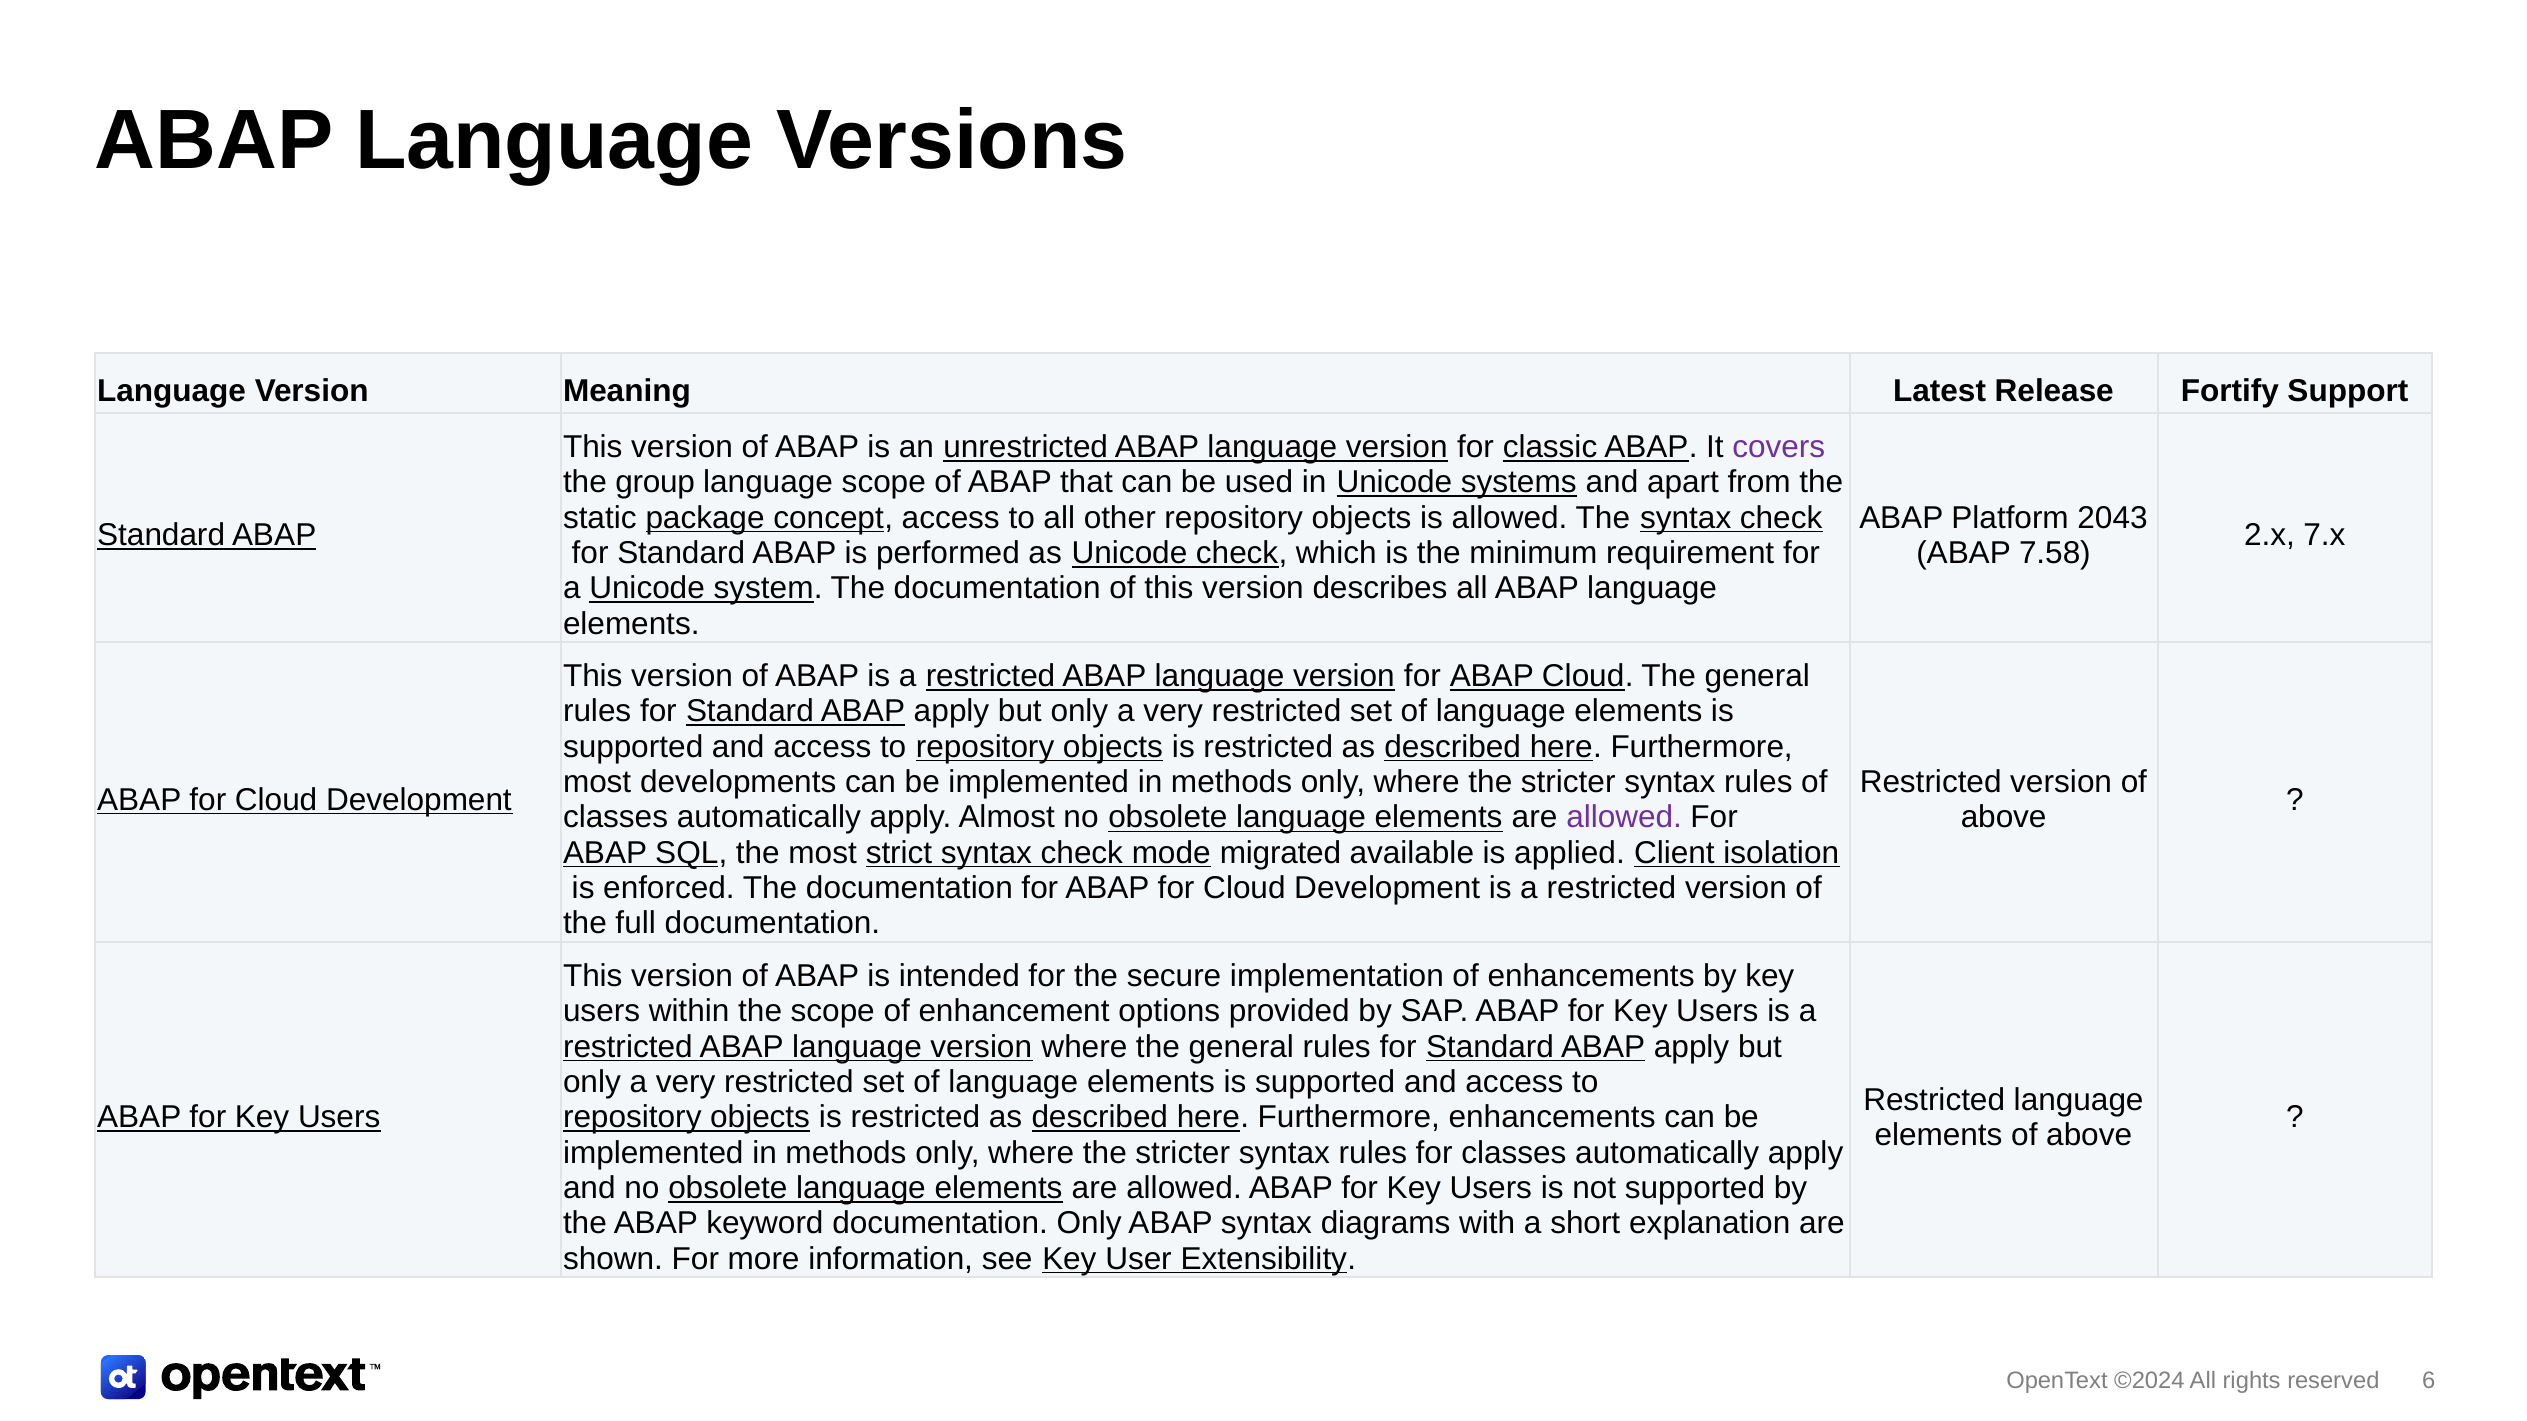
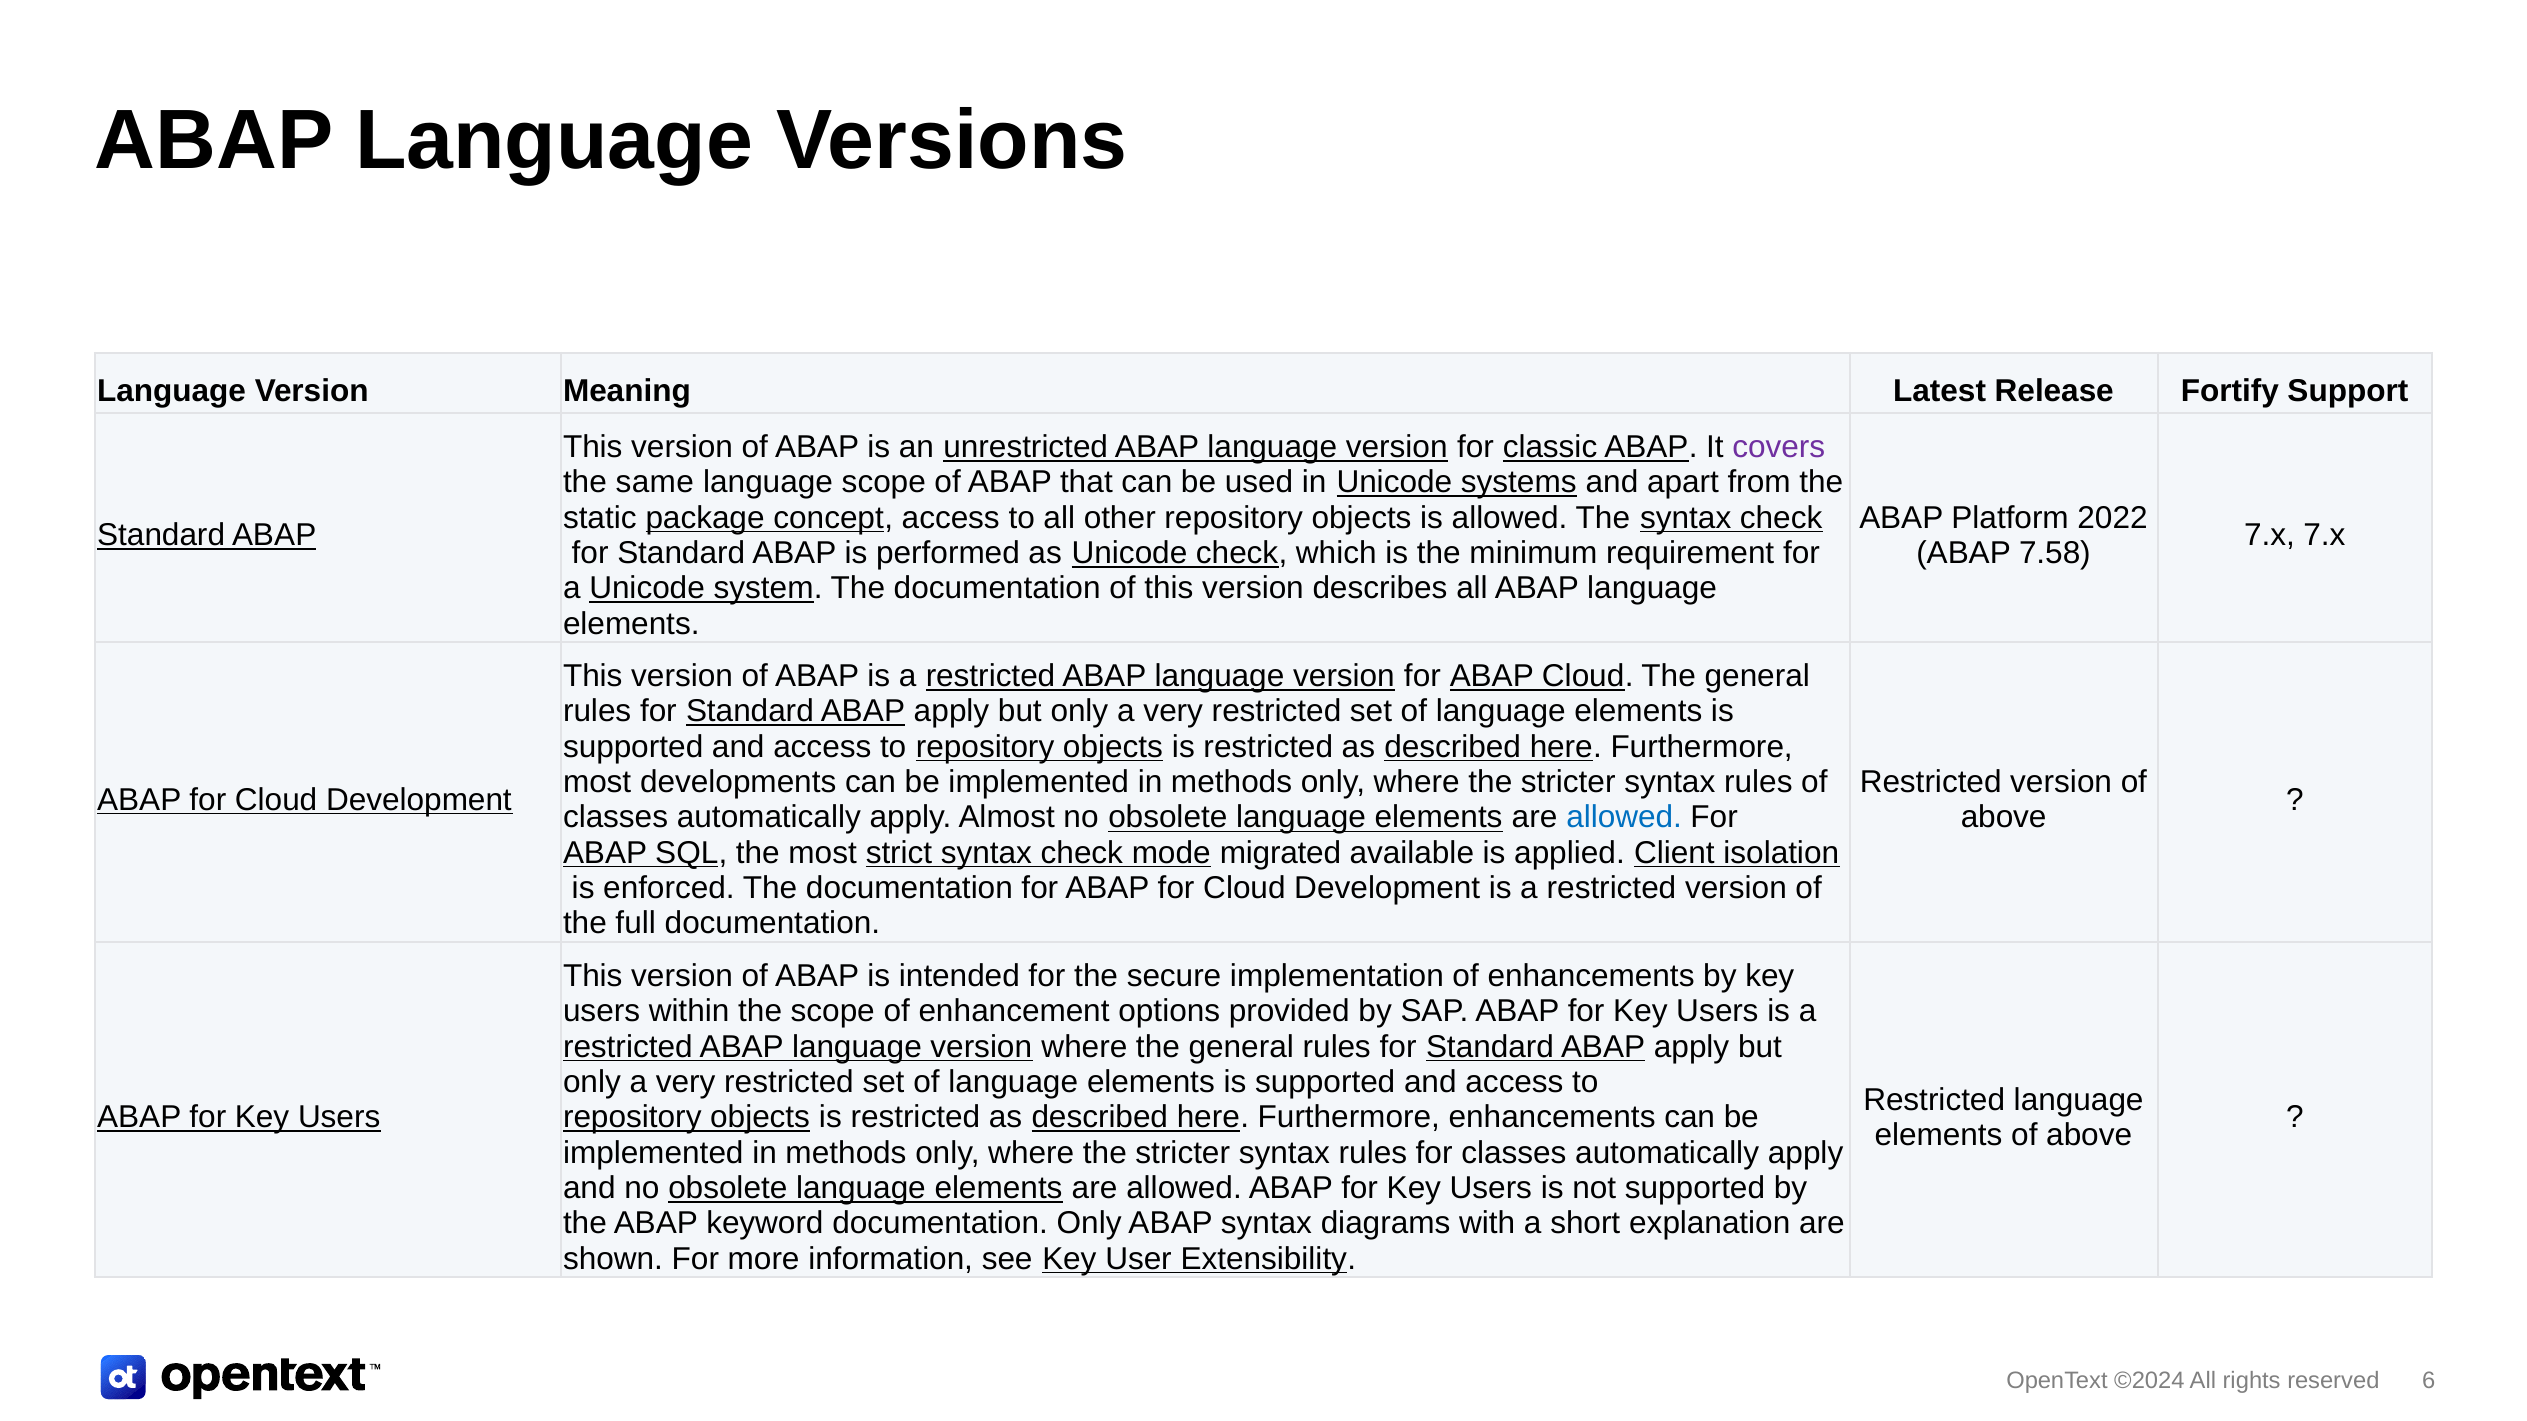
group: group -> same (655, 482)
2043: 2043 -> 2022 (2113, 518)
2.x: 2.x -> 7.x (2269, 535)
allowed colour: purple -> blue (1624, 818)
